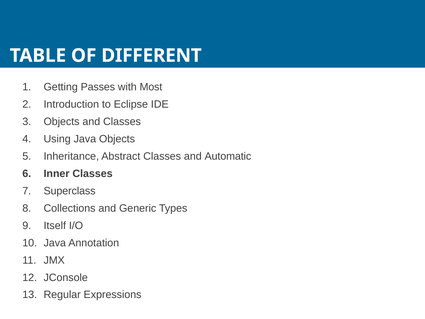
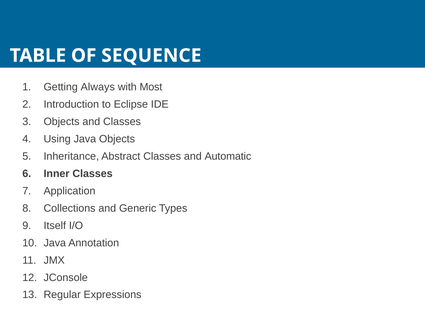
DIFFERENT: DIFFERENT -> SEQUENCE (151, 56)
Passes: Passes -> Always (98, 87)
Superclass: Superclass -> Application (70, 191)
